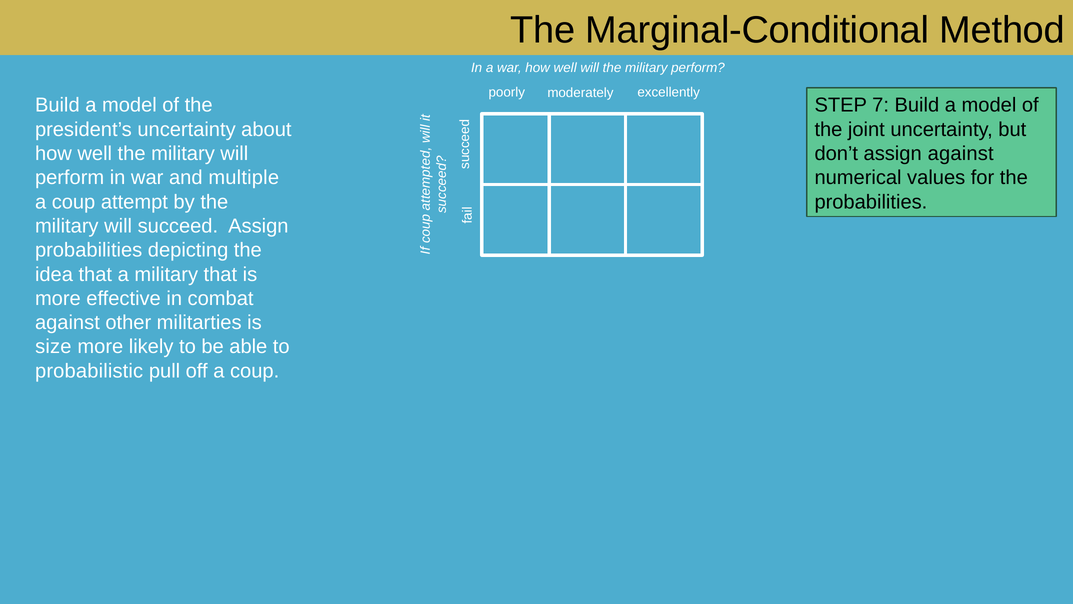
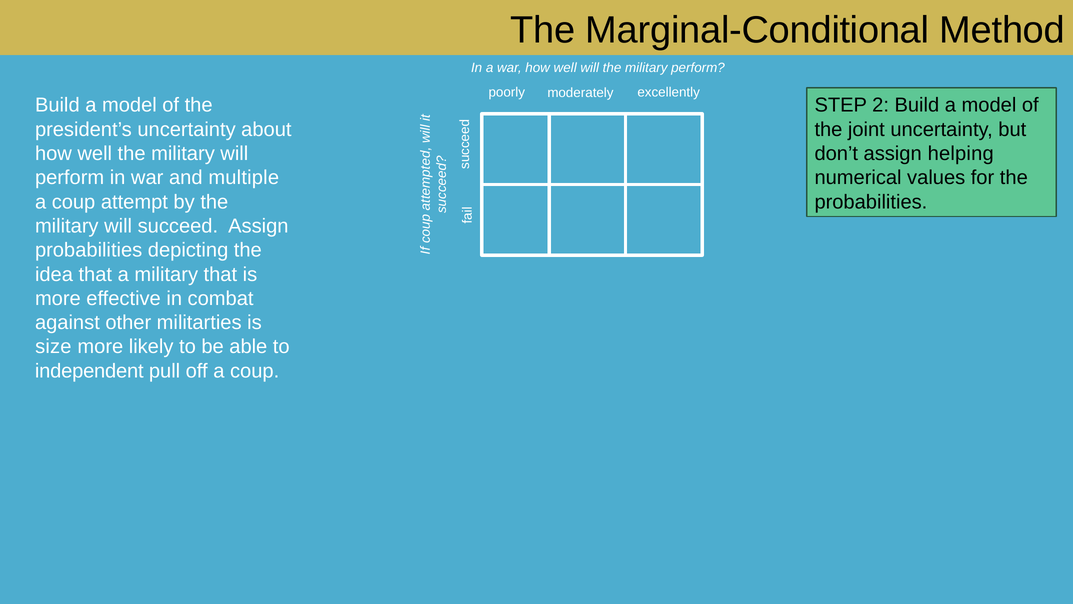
7: 7 -> 2 (881, 105)
assign against: against -> helping (961, 153)
probabilistic: probabilistic -> independent (89, 371)
